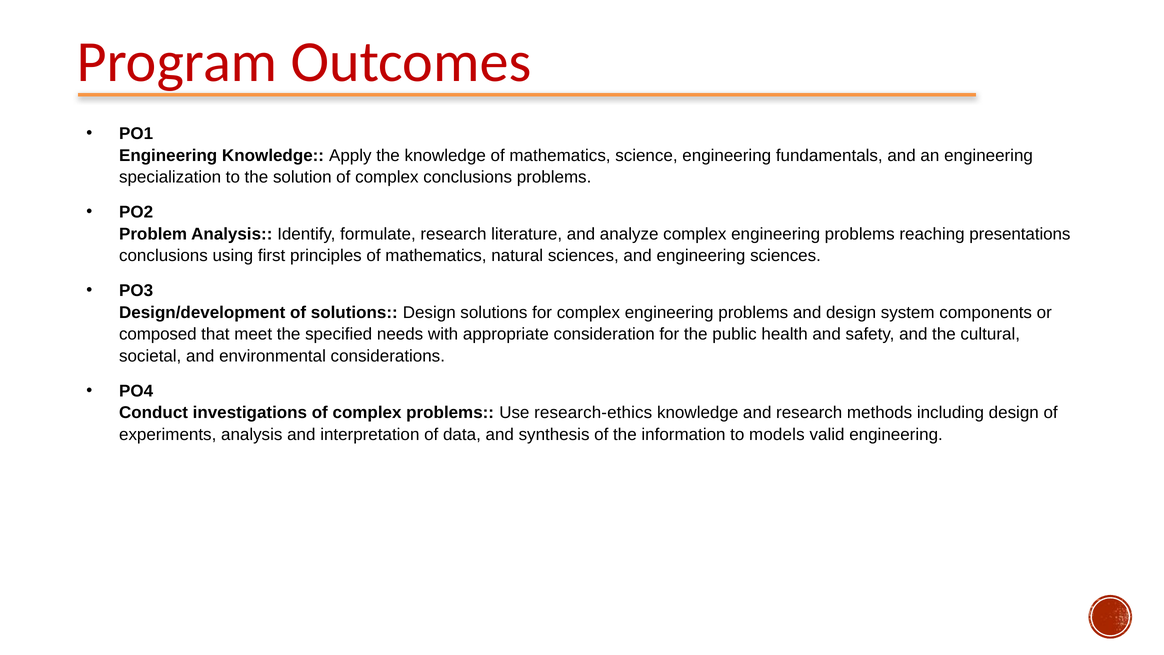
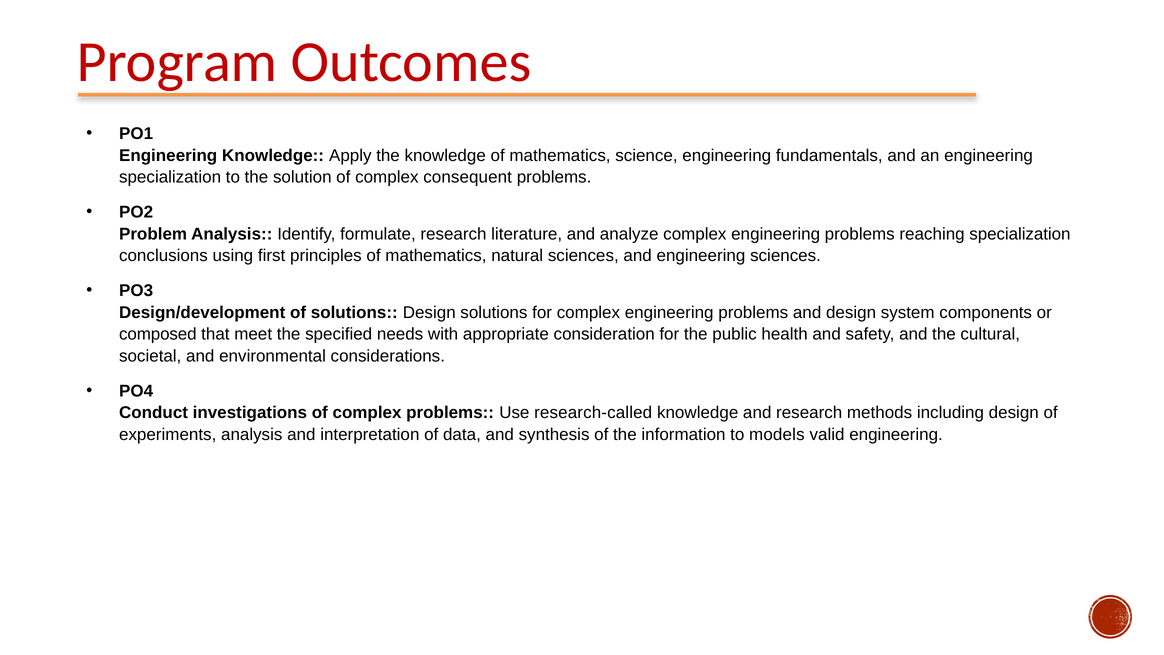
complex conclusions: conclusions -> consequent (468, 177)
reaching presentations: presentations -> specialization (1020, 234)
research-ethics: research-ethics -> research-called (593, 413)
